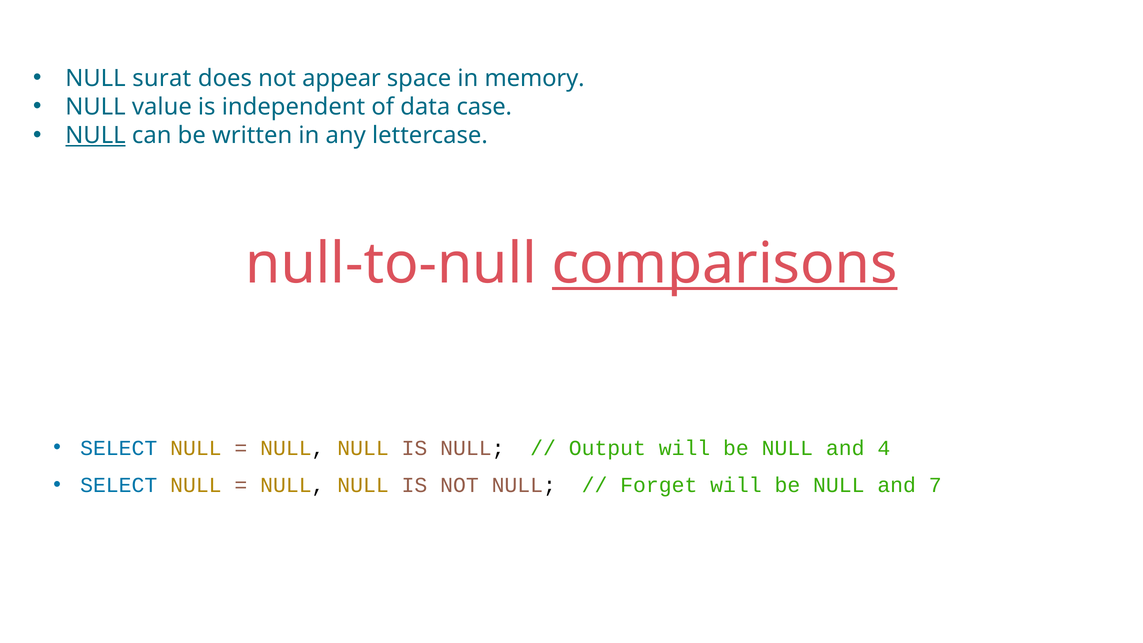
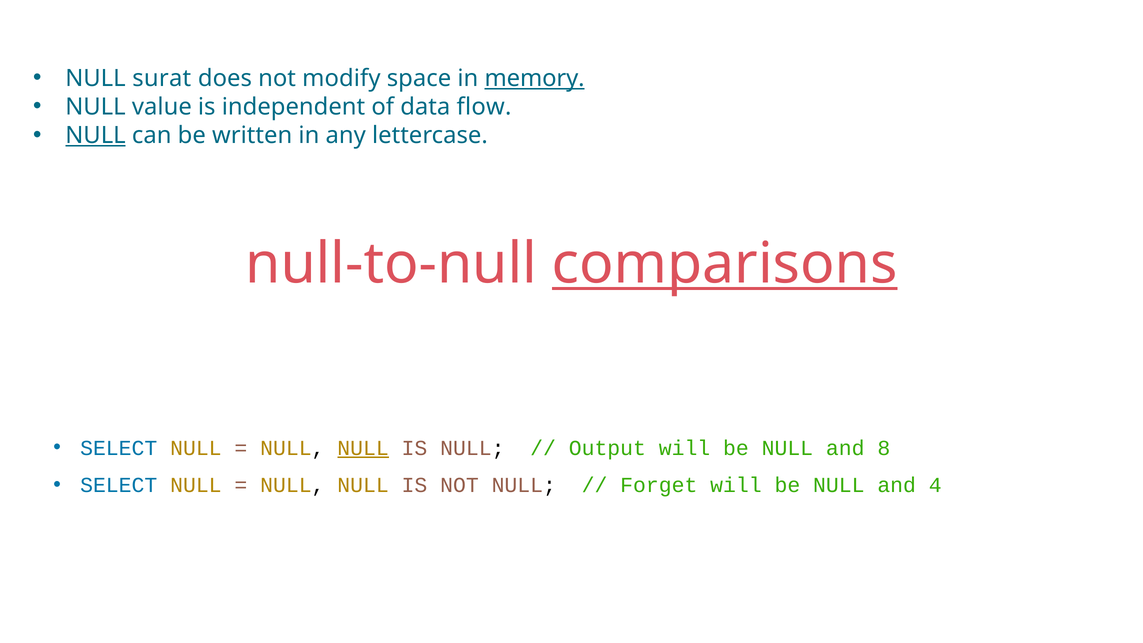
appear: appear -> modify (341, 78)
memory underline: none -> present (535, 78)
case: case -> flow (484, 107)
NULL underline: none -> present (363, 448)
4: 4 -> 8 (884, 448)
7: 7 -> 4 (935, 485)
